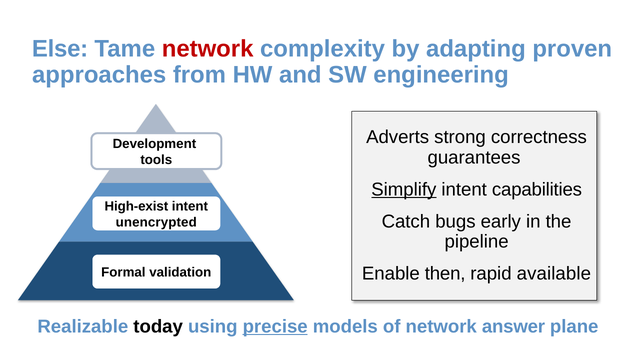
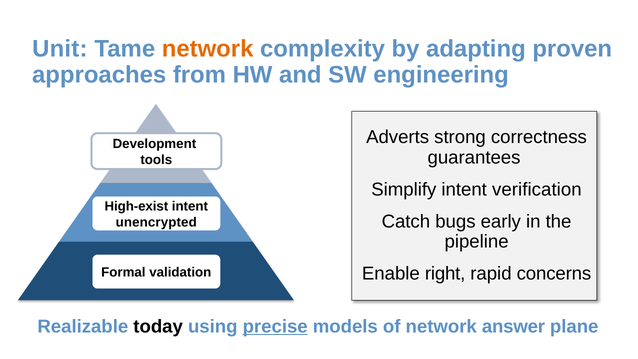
Else: Else -> Unit (60, 49)
network colour: red -> orange (208, 49)
Simplify underline: present -> none (404, 189)
capabilities: capabilities -> verification (537, 189)
then: then -> right (445, 274)
available: available -> concerns (554, 274)
